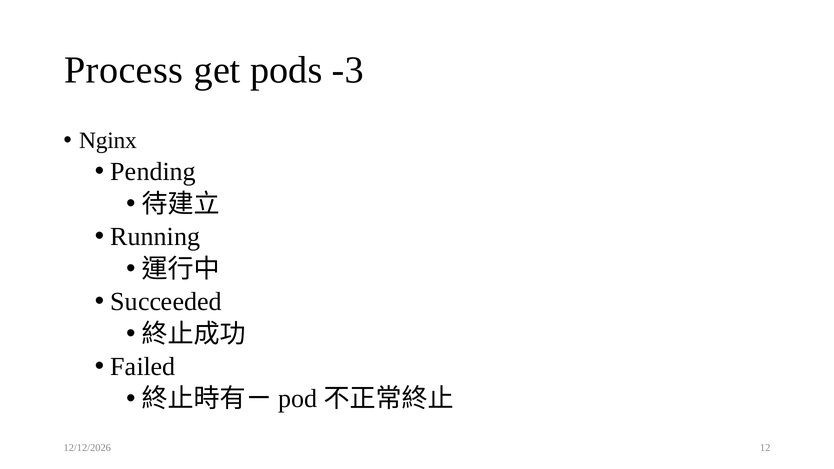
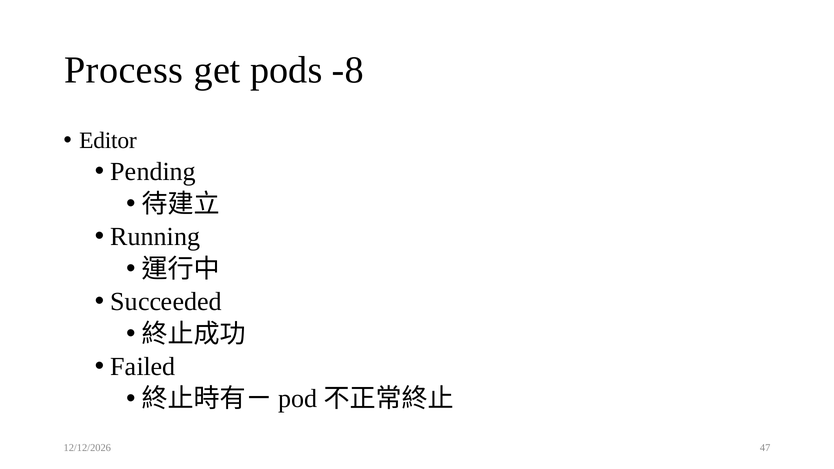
-3: -3 -> -8 (348, 70)
Nginx: Nginx -> Editor (108, 141)
12: 12 -> 47 (765, 448)
